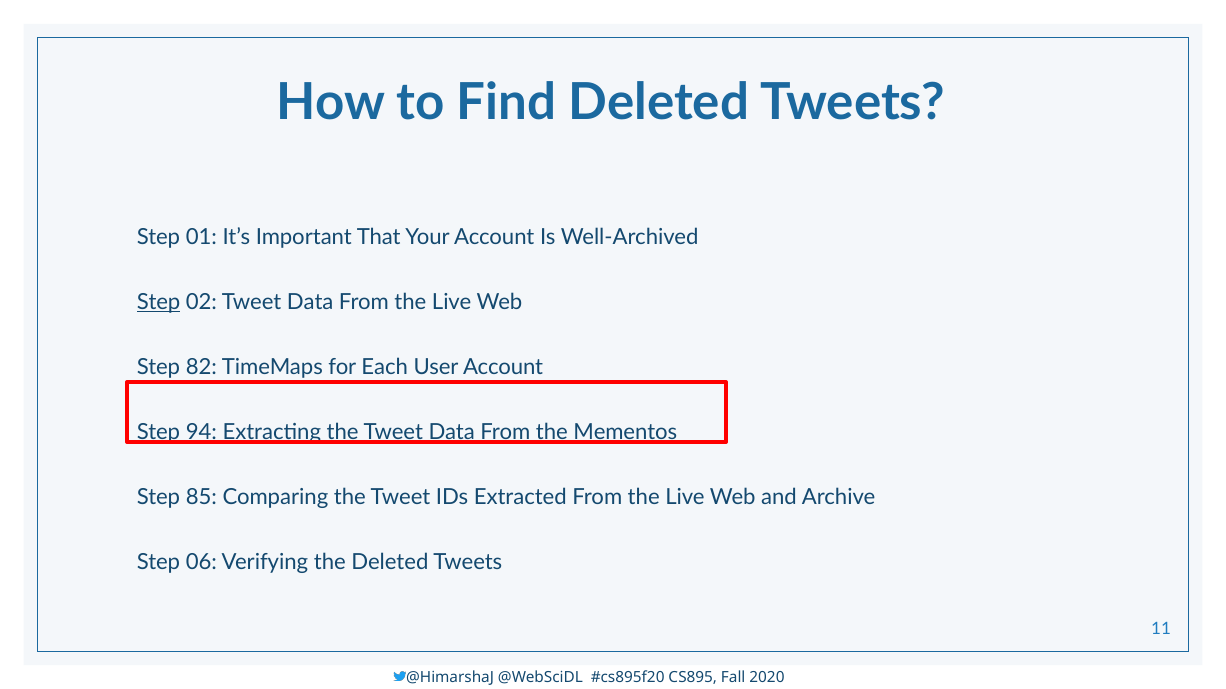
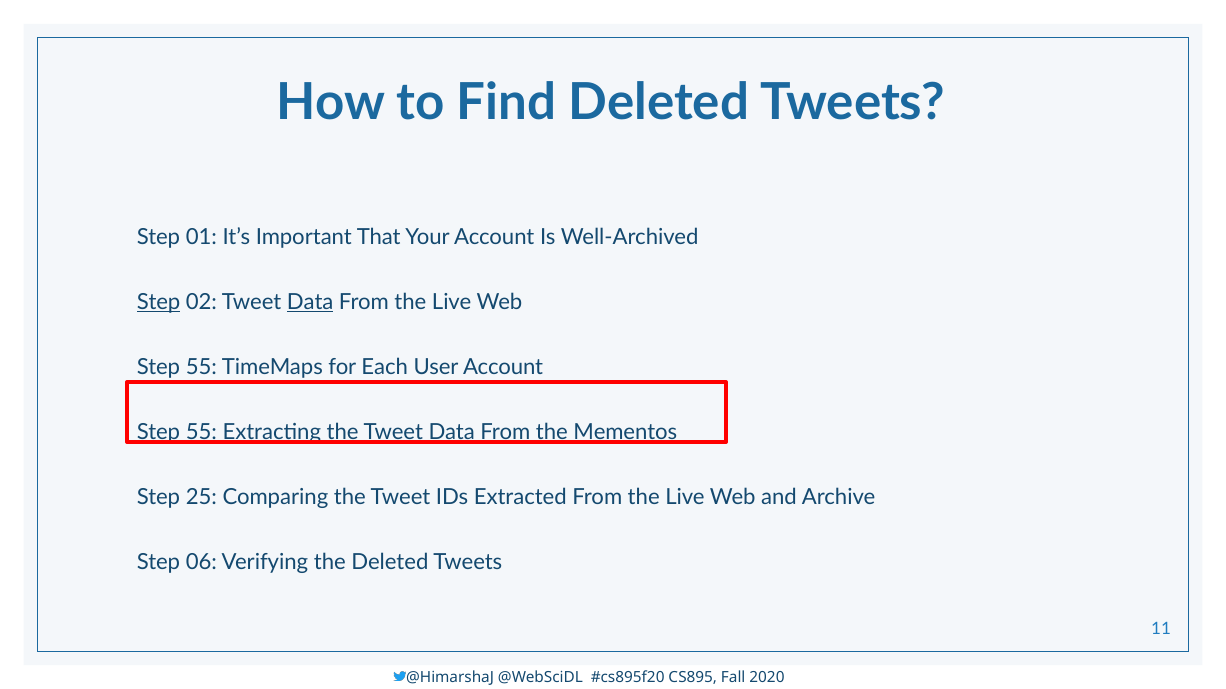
Data underline: none -> present (310, 302)
82: 82 -> 55 (201, 367)
94: 94 -> 55 (201, 432)
85: 85 -> 25 (201, 498)
